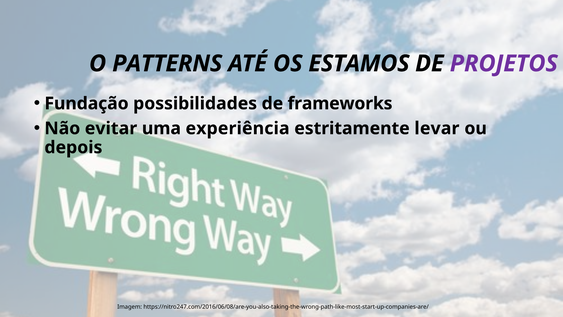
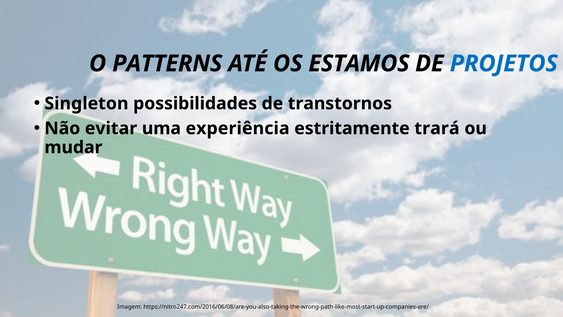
PROJETOS colour: purple -> blue (504, 64)
Fundação: Fundação -> Singleton (86, 103)
frameworks: frameworks -> transtornos (340, 103)
levar: levar -> trará (437, 128)
depois: depois -> mudar (73, 147)
